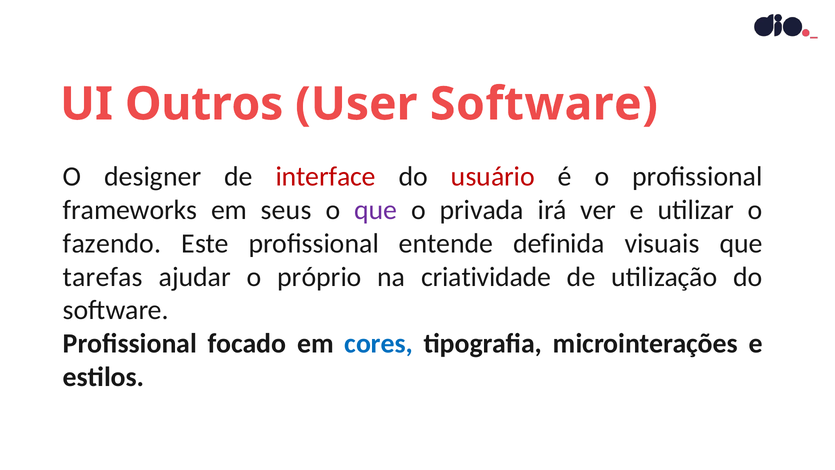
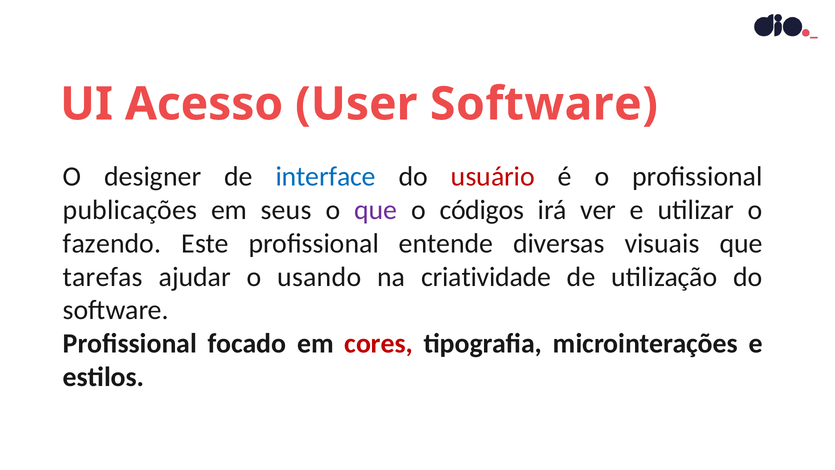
Outros: Outros -> Acesso (204, 104)
interface colour: red -> blue (326, 176)
frameworks: frameworks -> publicações (130, 210)
privada: privada -> códigos (482, 210)
definida: definida -> diversas (559, 243)
próprio: próprio -> usando (319, 277)
cores colour: blue -> red (379, 343)
